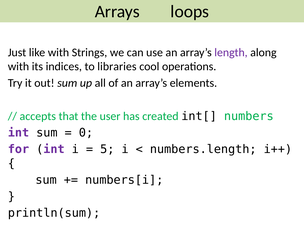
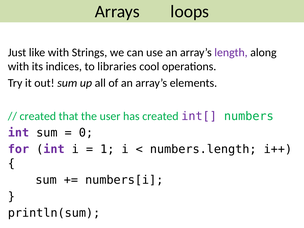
accepts: accepts -> created (38, 116)
int[ colour: black -> purple (199, 116)
5: 5 -> 1 (107, 149)
